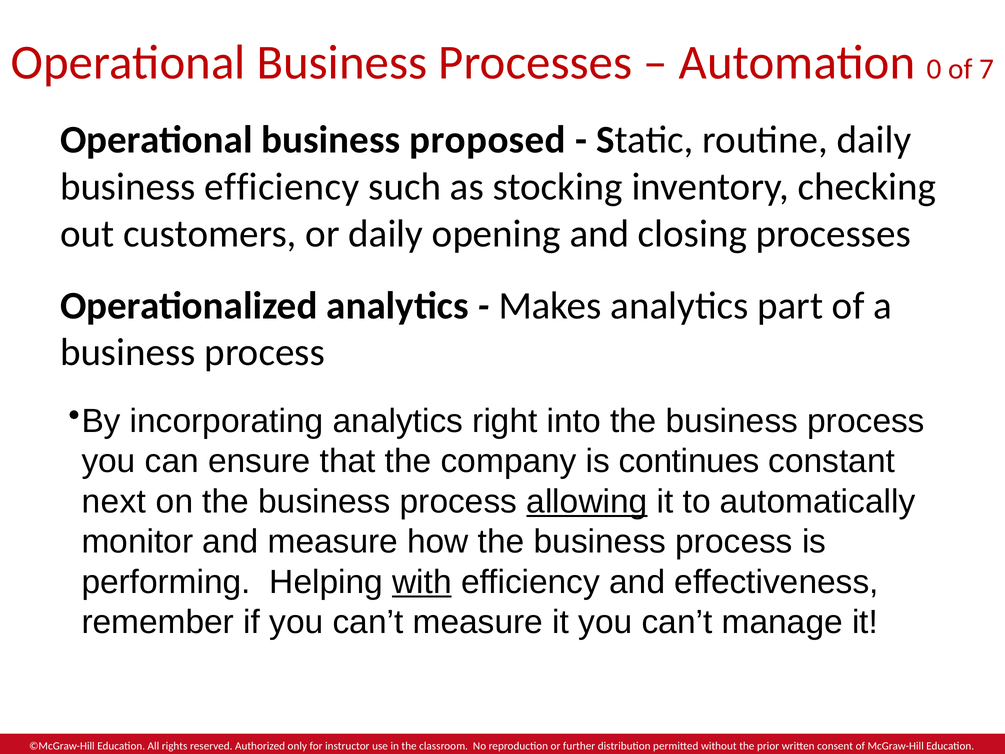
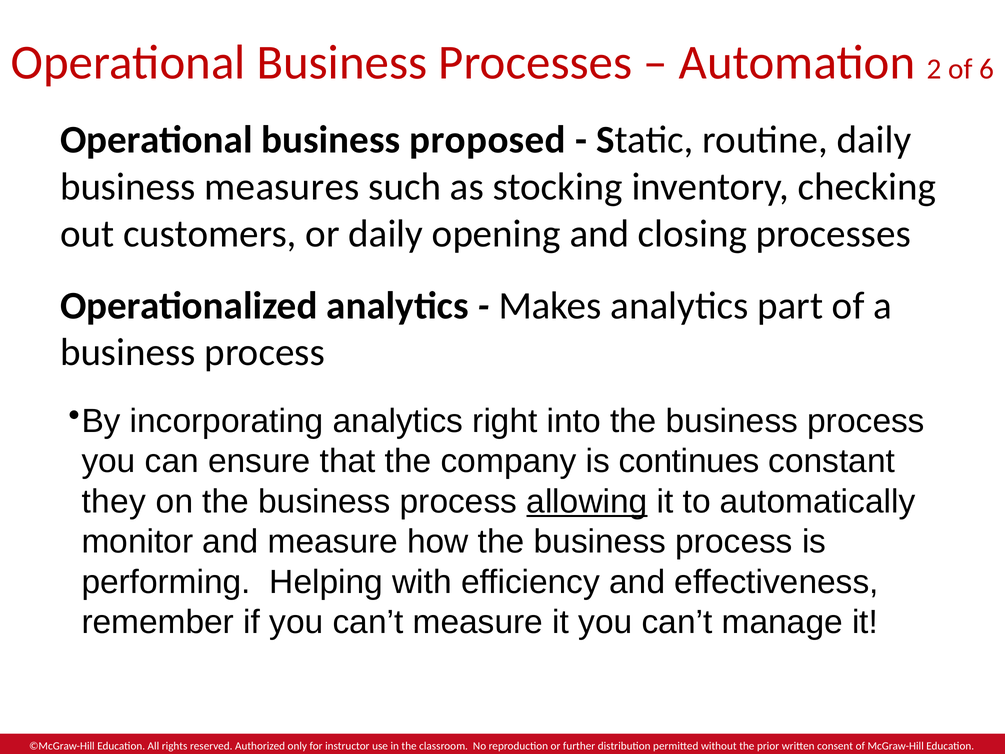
0: 0 -> 2 (934, 69)
7: 7 -> 6 (987, 69)
business efficiency: efficiency -> measures (282, 187)
next: next -> they (114, 501)
with underline: present -> none (422, 582)
